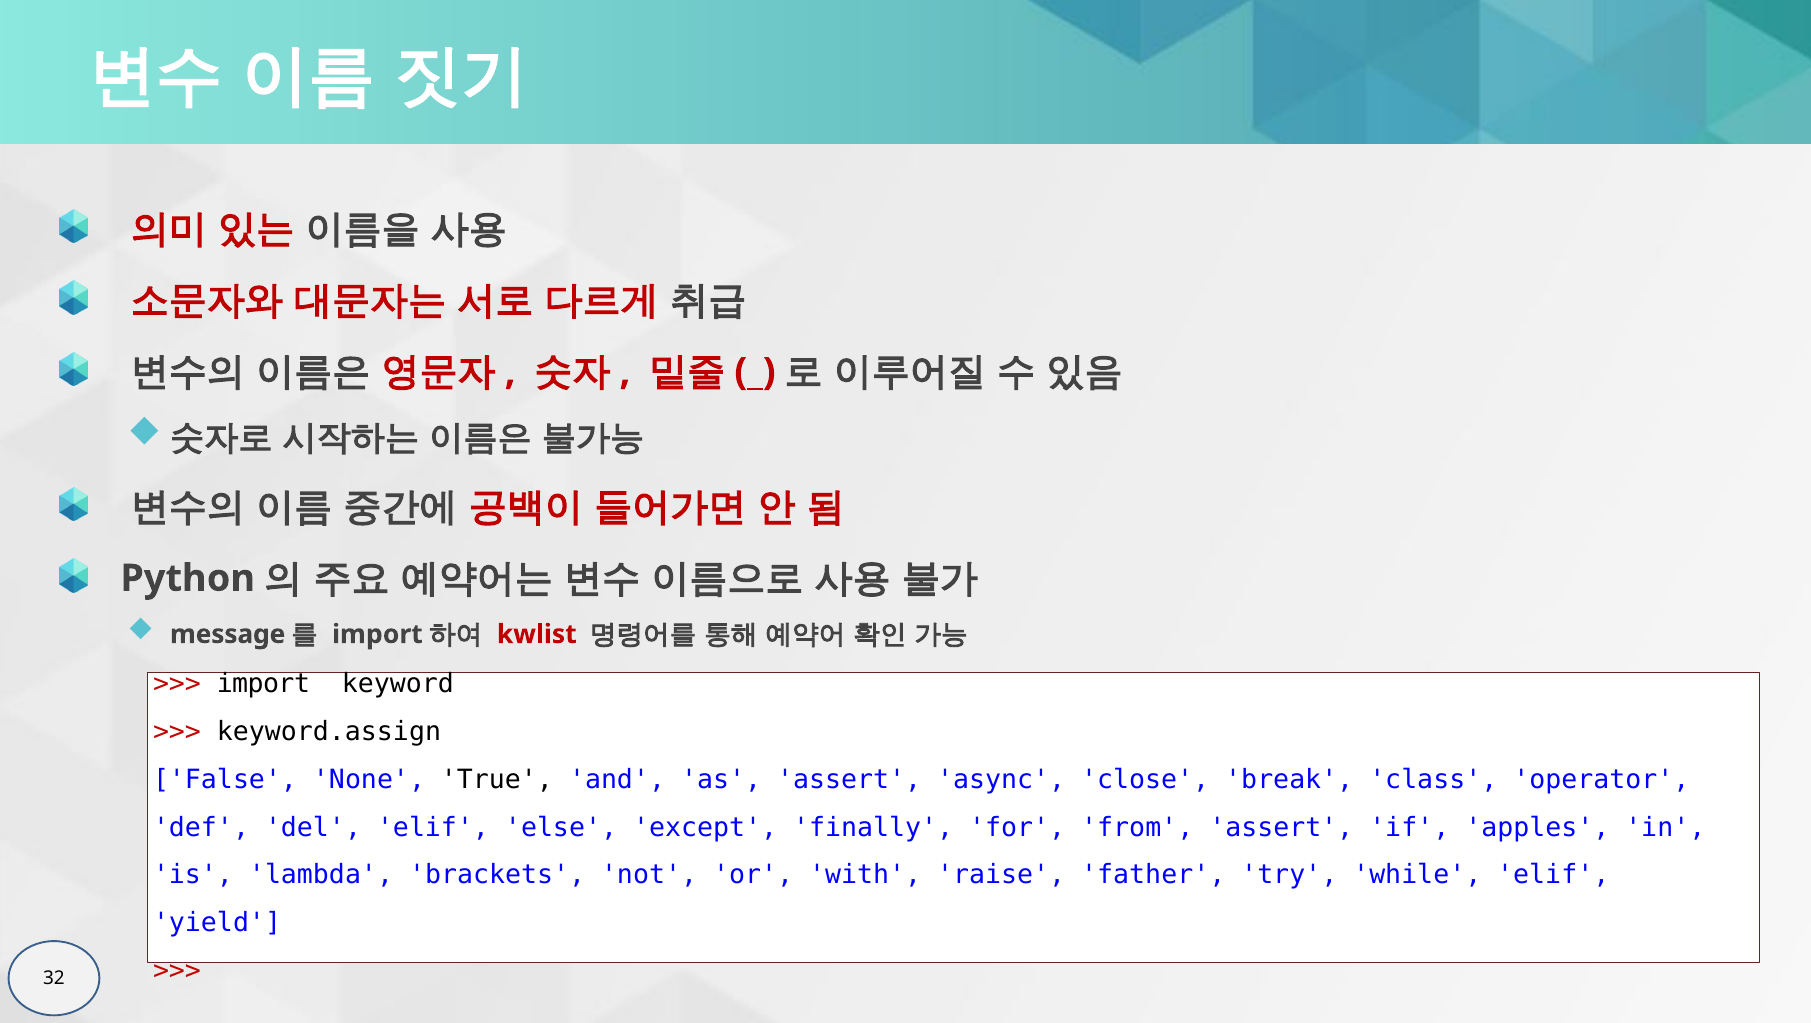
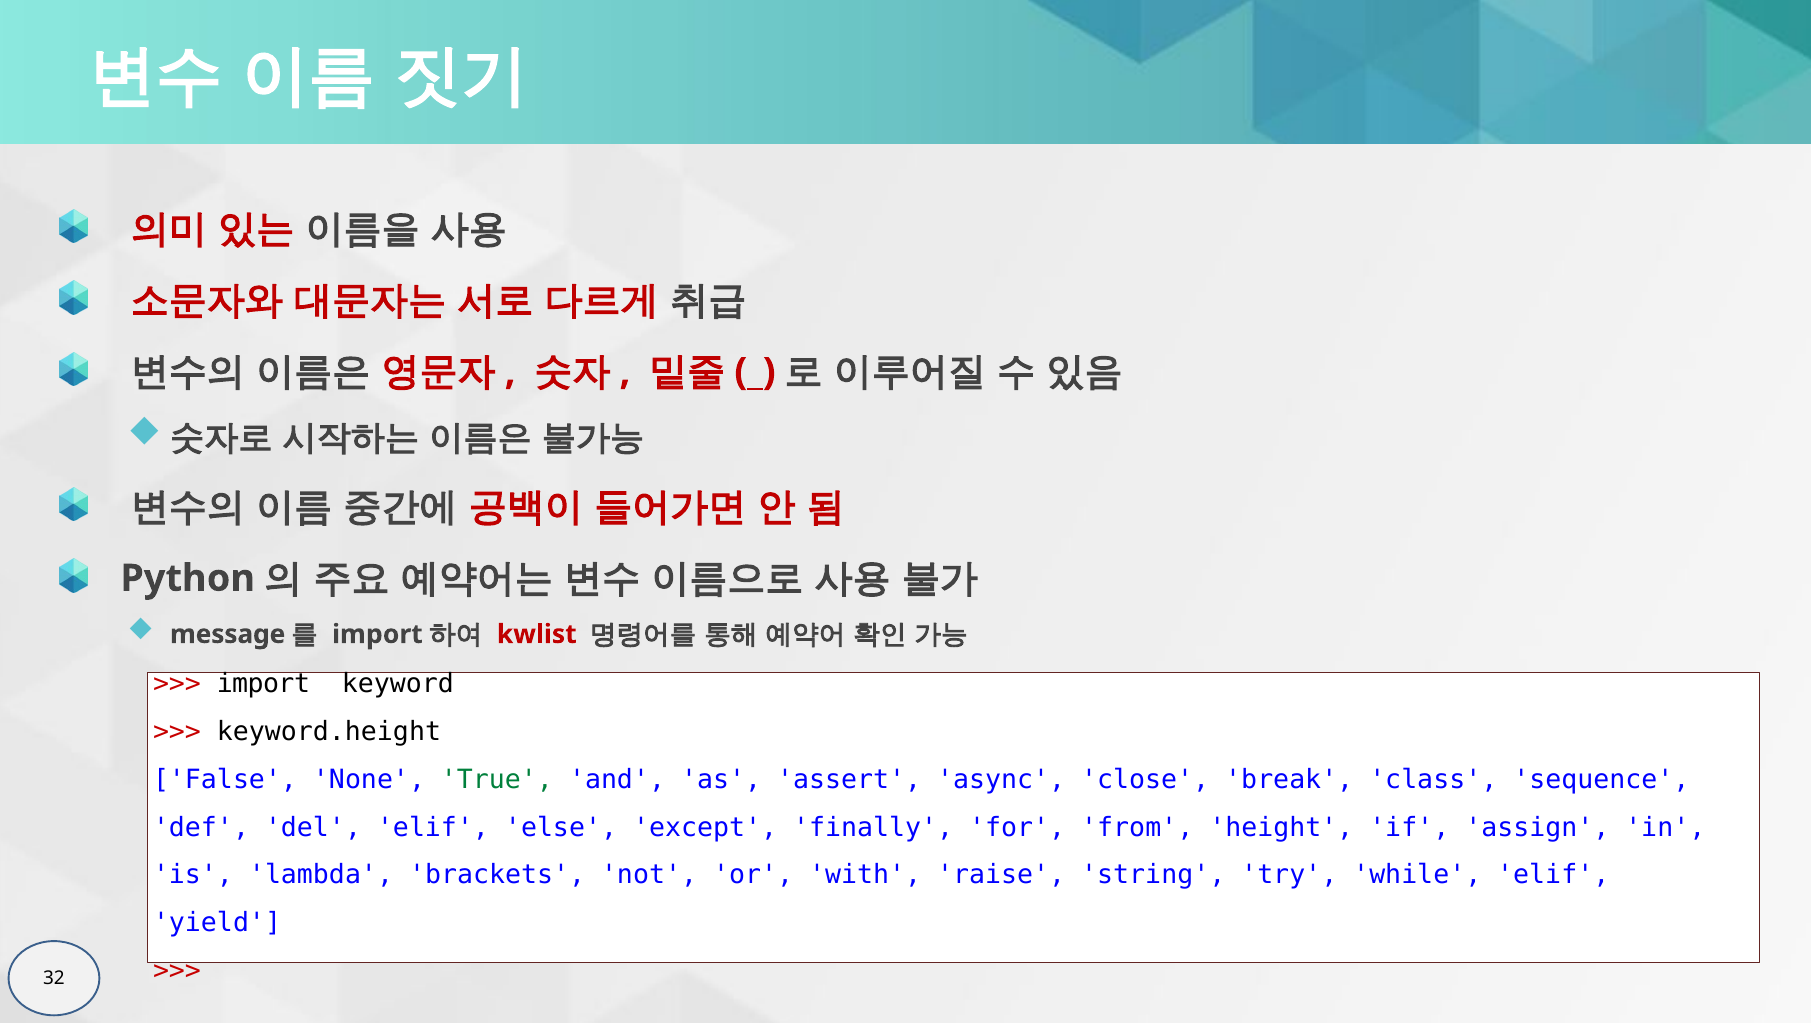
keyword.assign: keyword.assign -> keyword.height (329, 732)
True colour: black -> green (497, 780)
operator: operator -> sequence (1601, 780)
from assert: assert -> height (1281, 828)
apples: apples -> assign (1537, 828)
father: father -> string (1153, 876)
